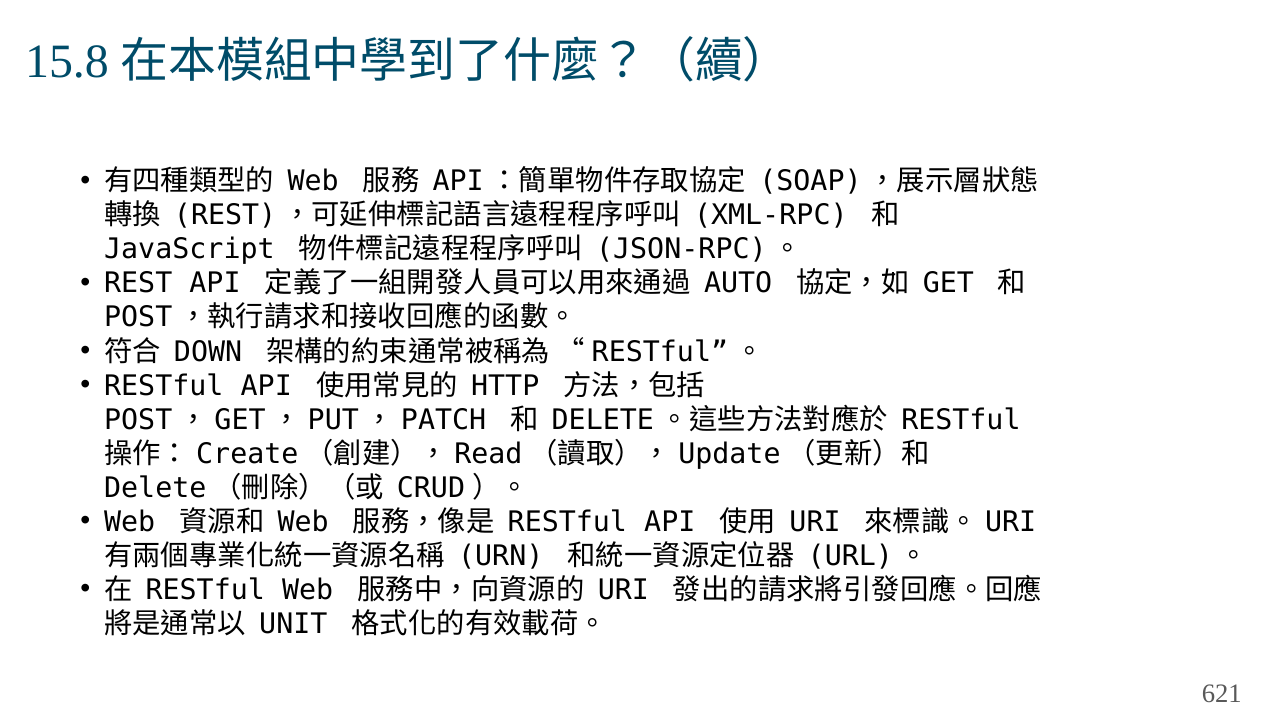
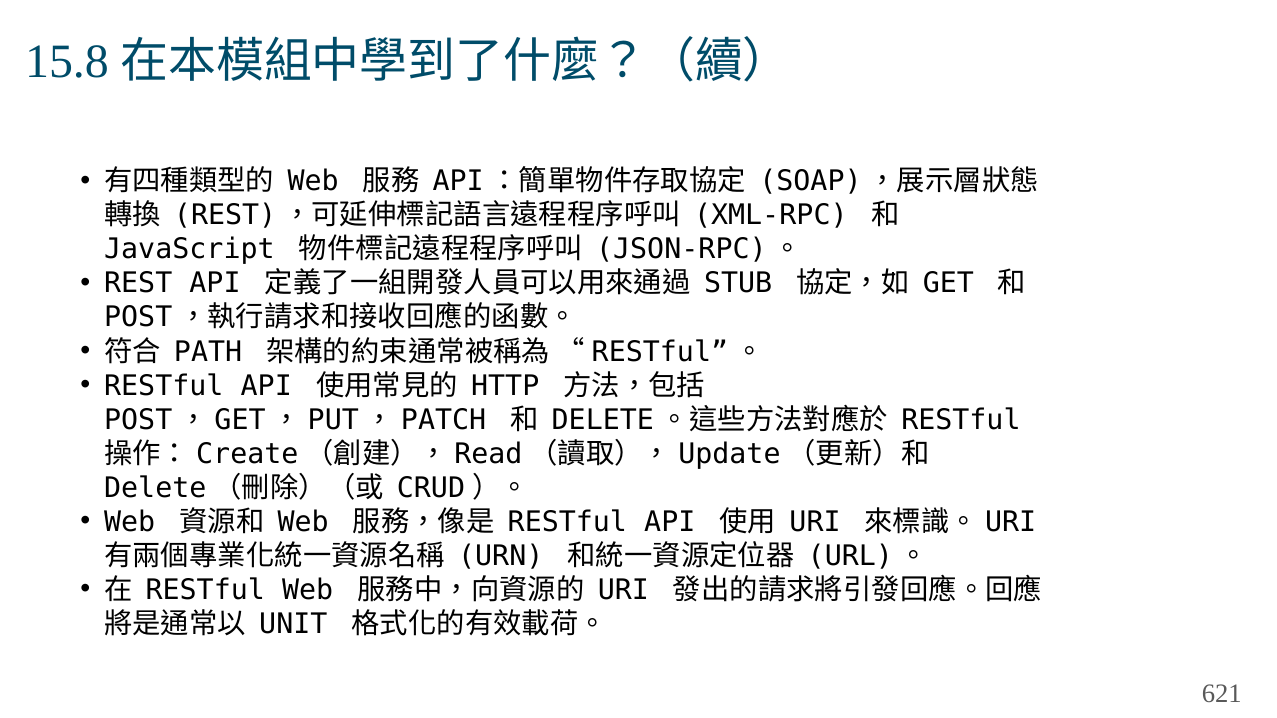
AUTO: AUTO -> STUB (738, 284)
DOWN: DOWN -> PATH (208, 352)
